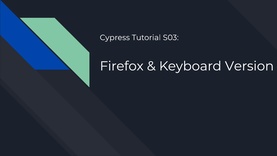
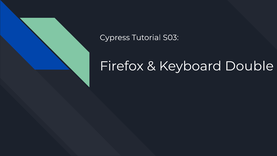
Version: Version -> Double (249, 66)
